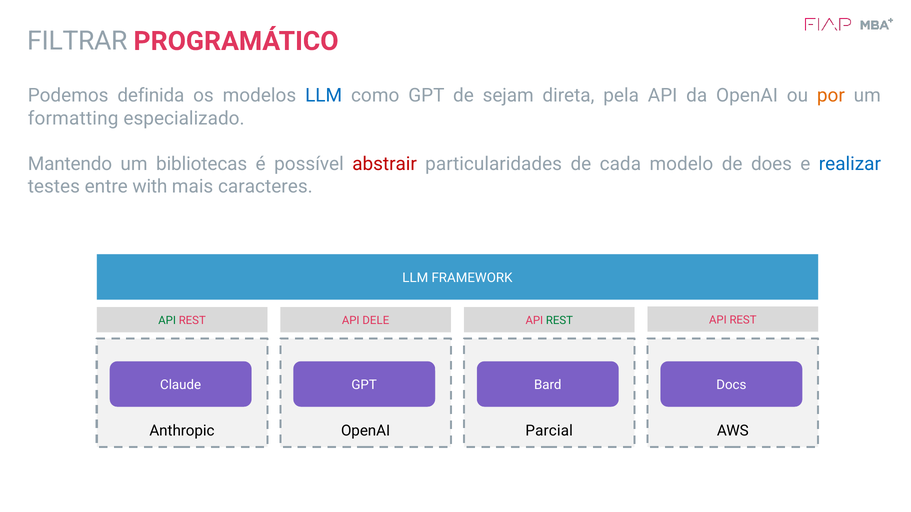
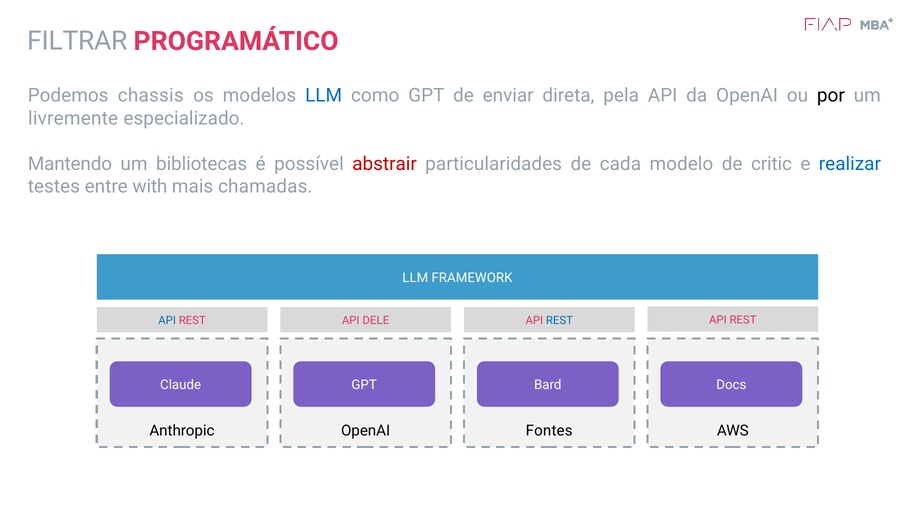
definida: definida -> chassis (151, 96)
sejam: sejam -> enviar (508, 96)
por colour: orange -> black (831, 96)
formatting: formatting -> livremente (73, 119)
does: does -> critic (771, 164)
caracteres: caracteres -> chamadas (265, 187)
API colour: green -> blue (167, 321)
REST colour: green -> blue (559, 321)
Parcial: Parcial -> Fontes (549, 431)
